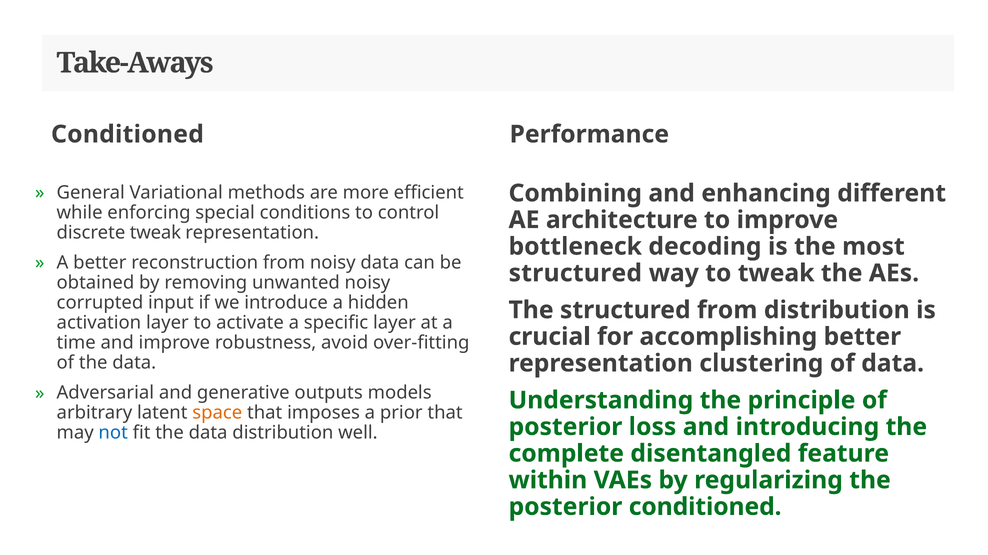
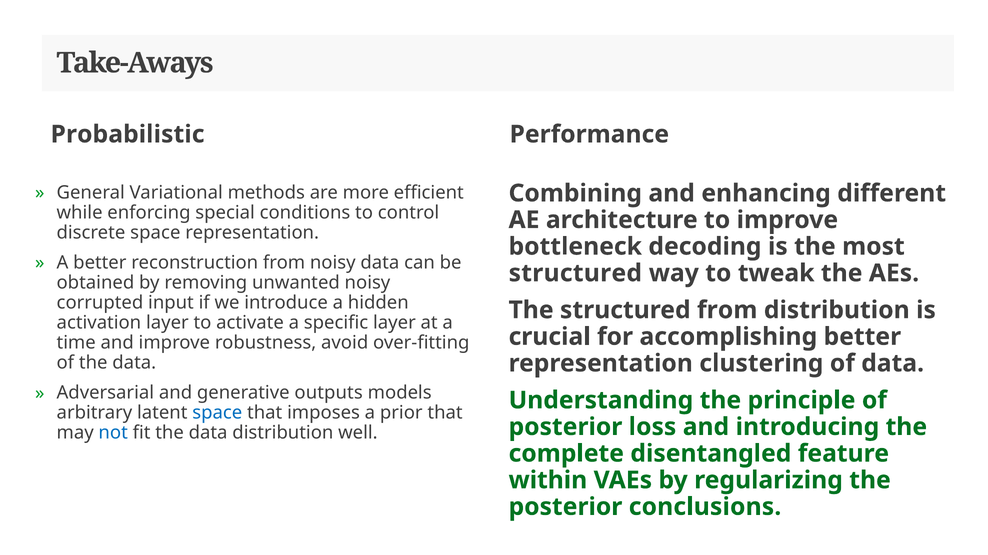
Conditioned: Conditioned -> Probabilistic (128, 134)
discrete tweak: tweak -> space (155, 233)
space colour: orange -> blue (217, 413)
posterior conditioned: conditioned -> conclusions (705, 507)
